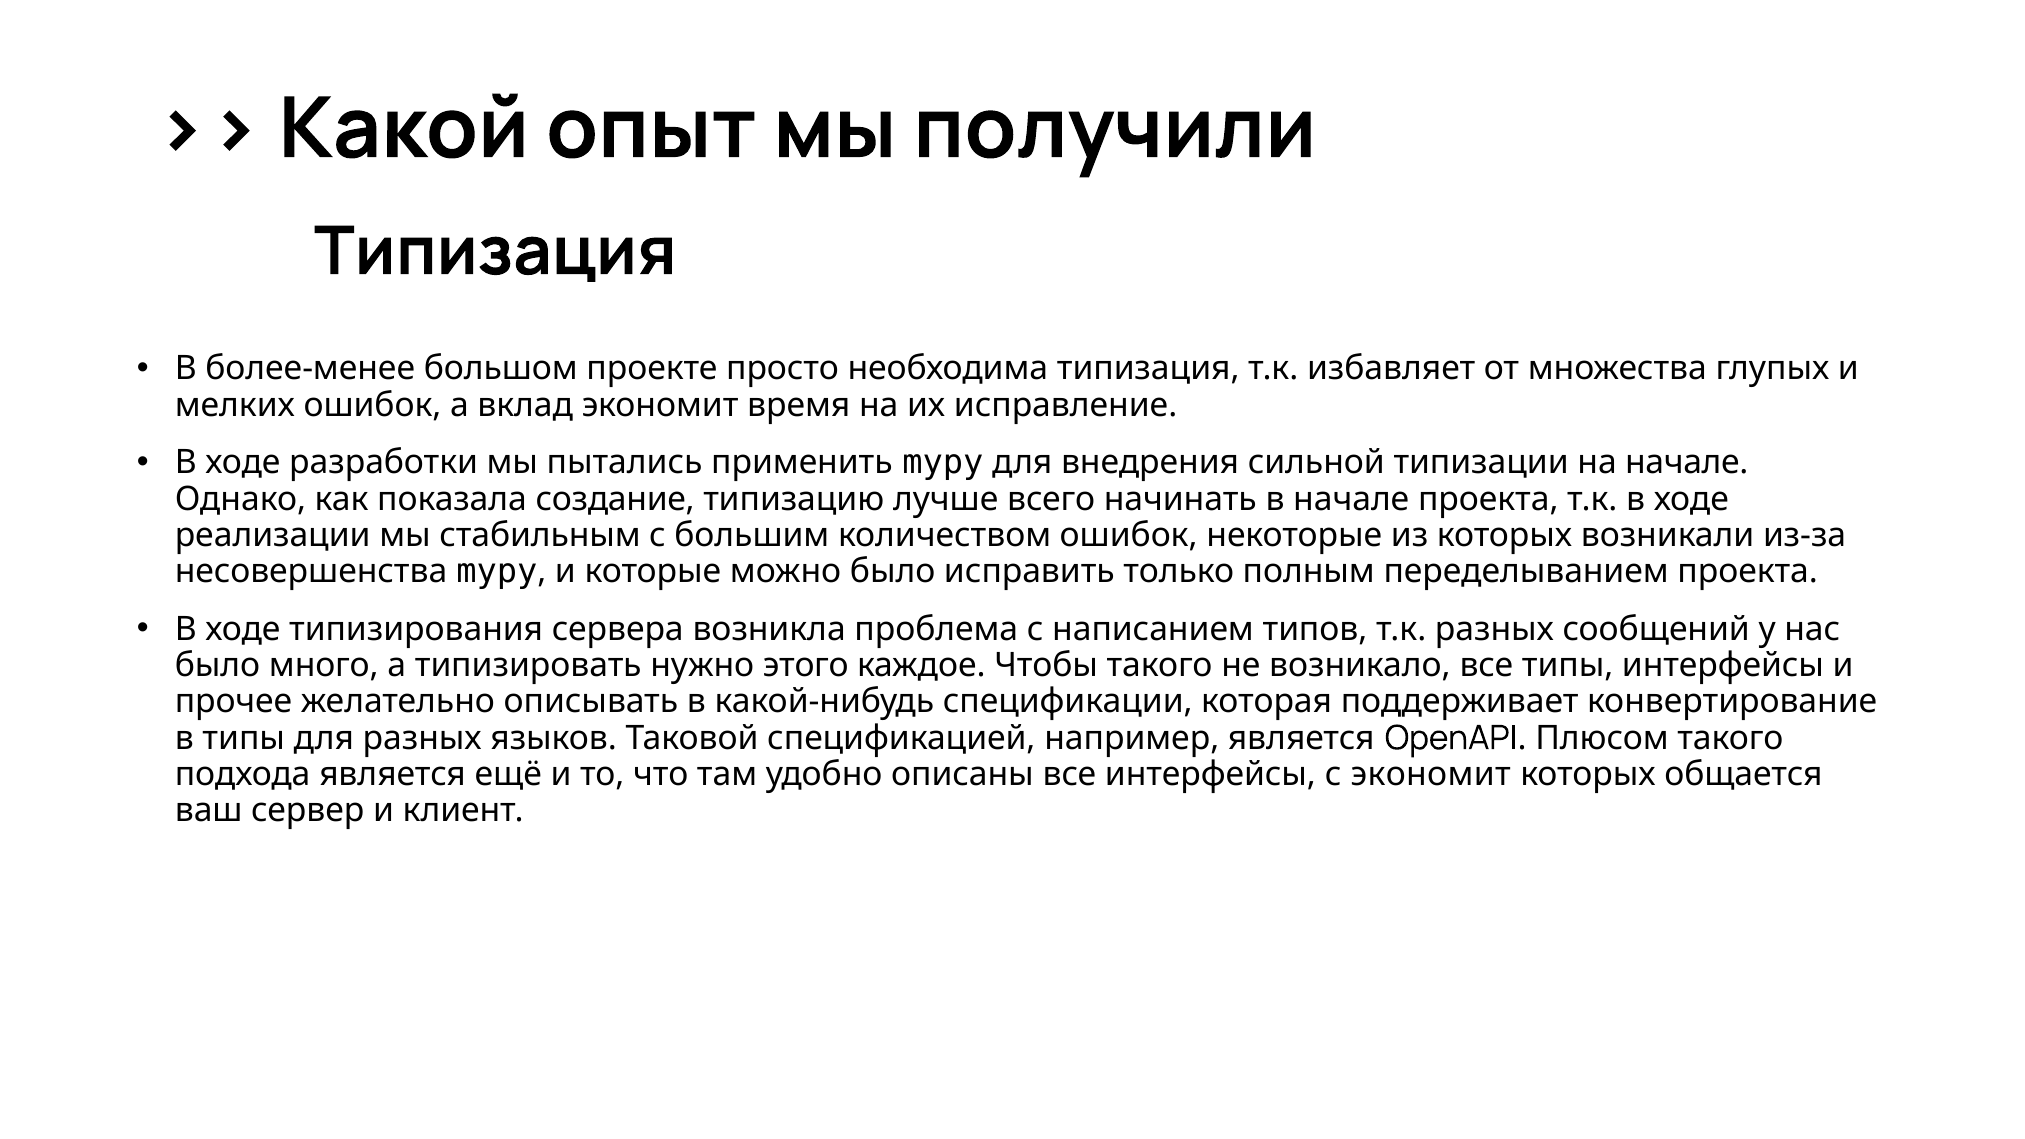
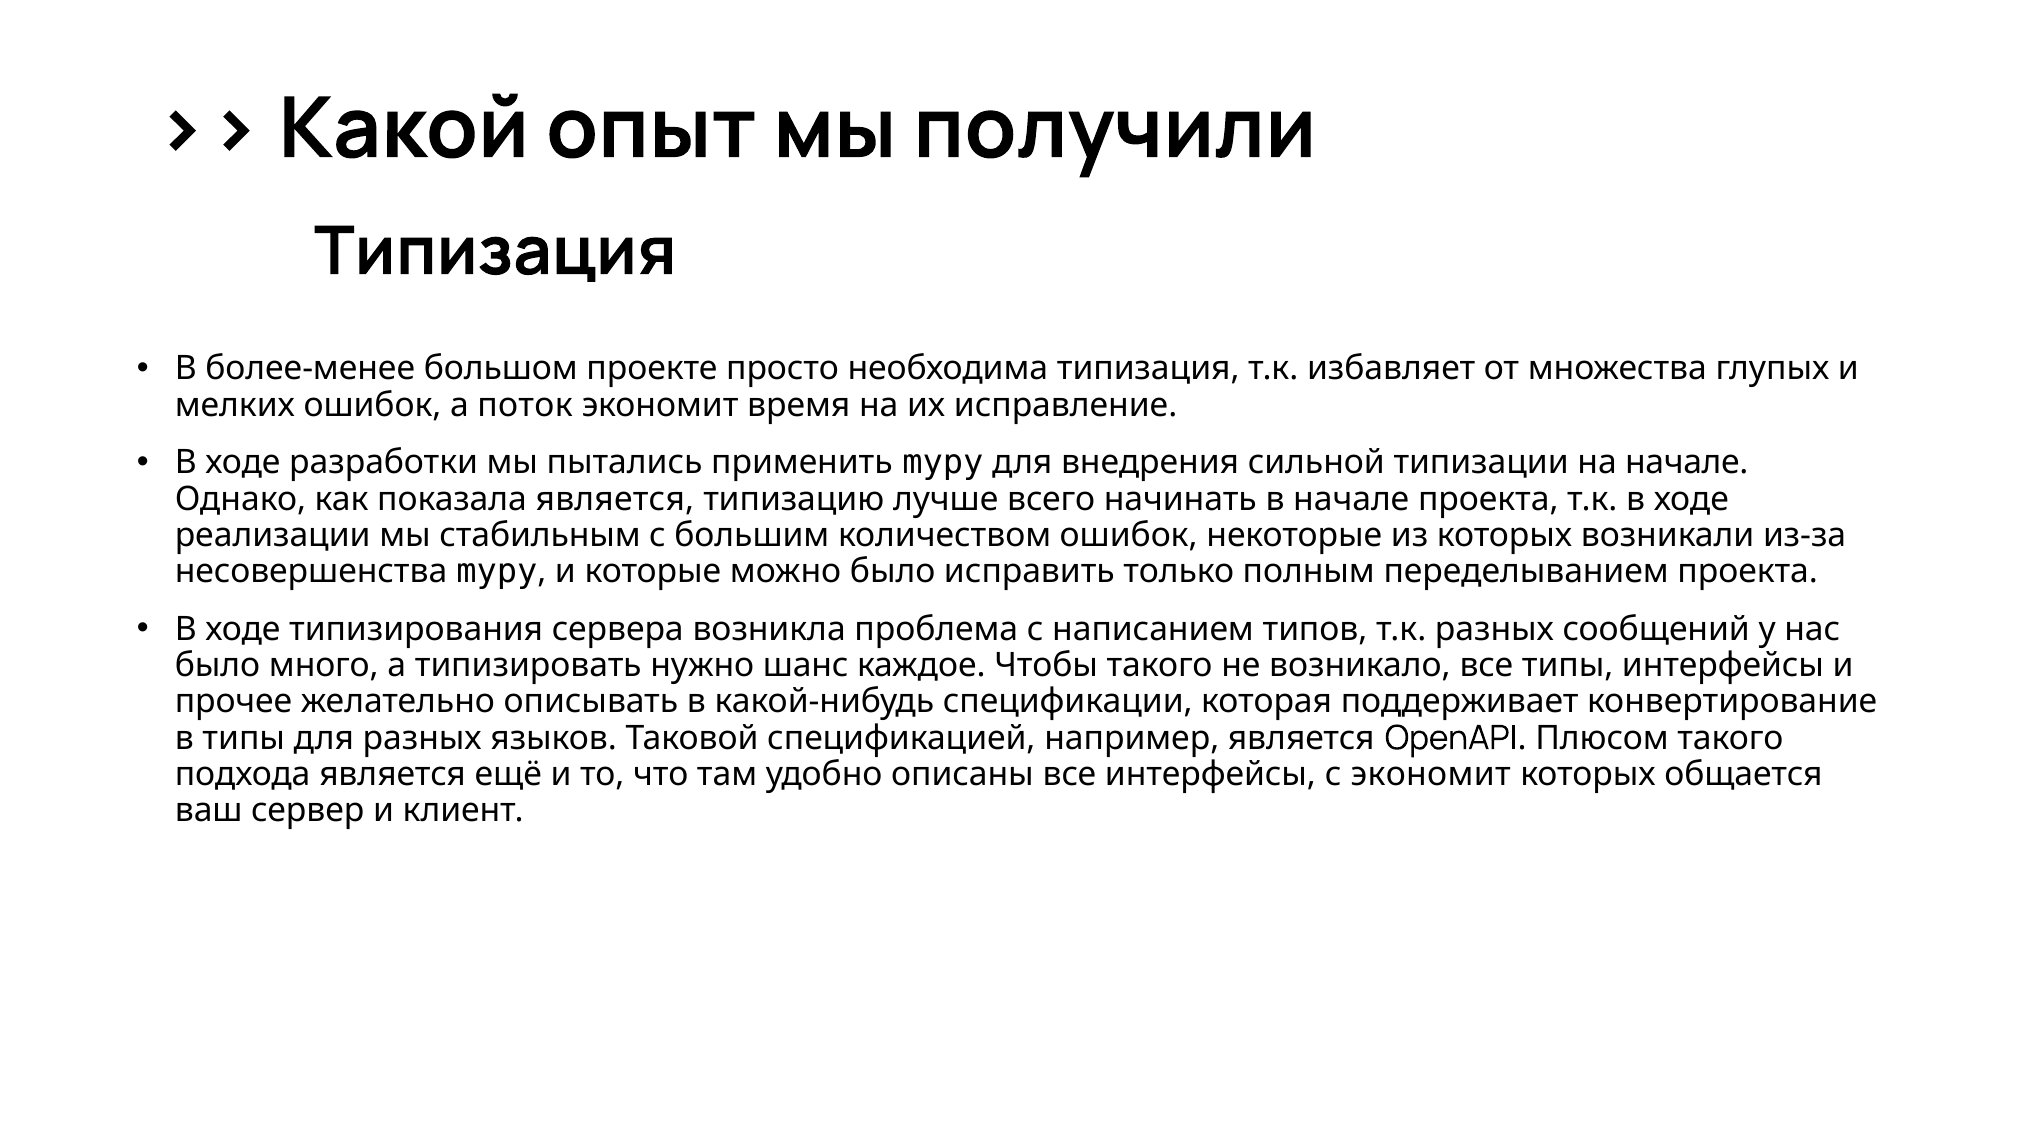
вклад: вклад -> поток (525, 405)
показала создание: создание -> является (615, 499)
этого: этого -> шанс (806, 665)
